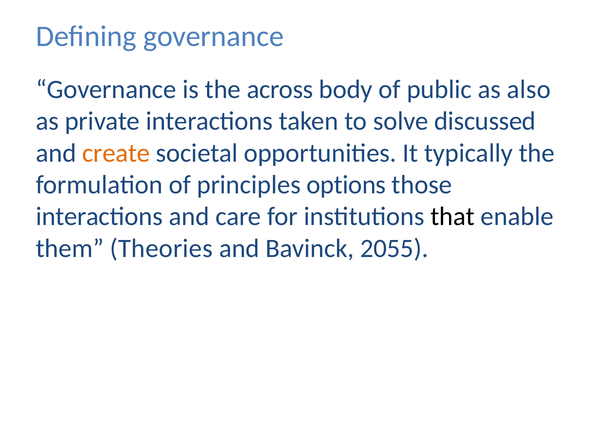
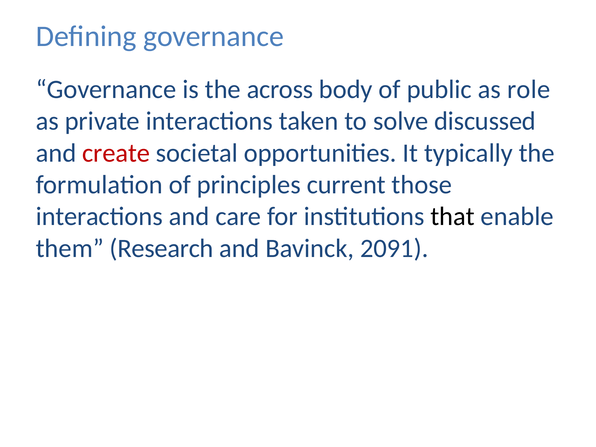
also: also -> role (529, 89)
create colour: orange -> red (116, 153)
options: options -> current (346, 185)
Theories: Theories -> Research (162, 248)
2055: 2055 -> 2091 (394, 248)
